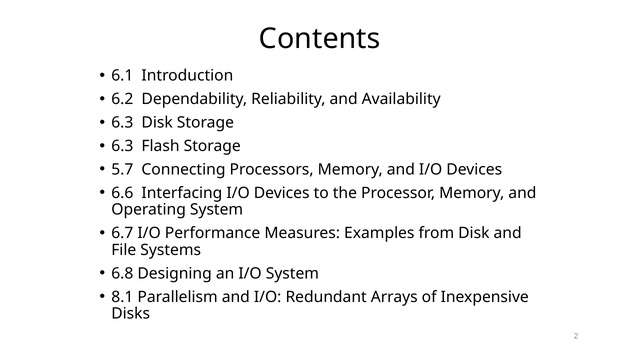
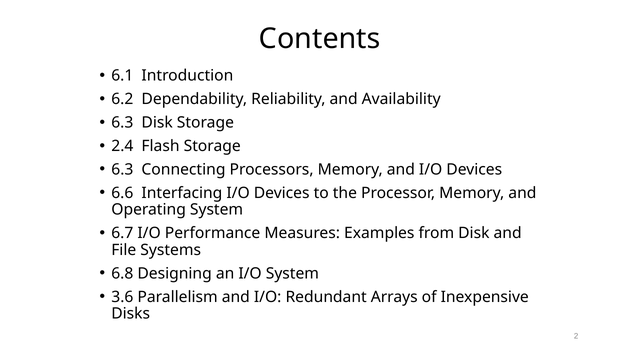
6.3: 6.3 -> 2.4 (122, 146)
5.7: 5.7 -> 6.3 (122, 170)
8.1: 8.1 -> 3.6 (122, 297)
